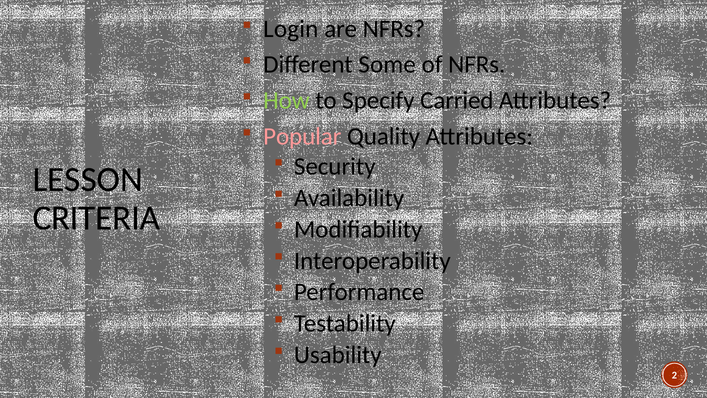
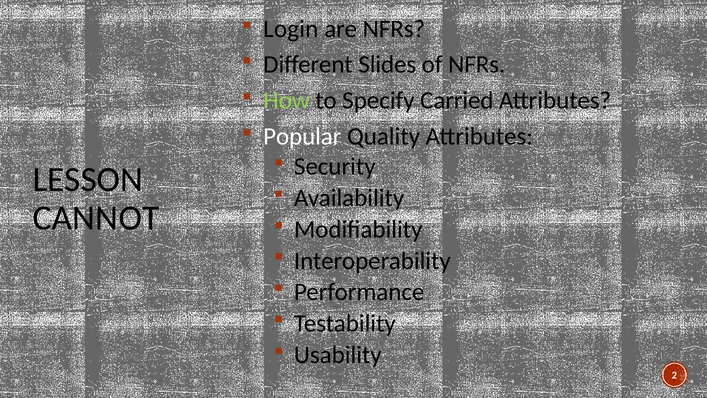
Some: Some -> Slides (387, 65)
Popular colour: pink -> white (302, 136)
CRITERIA: CRITERIA -> CANNOT (96, 218)
